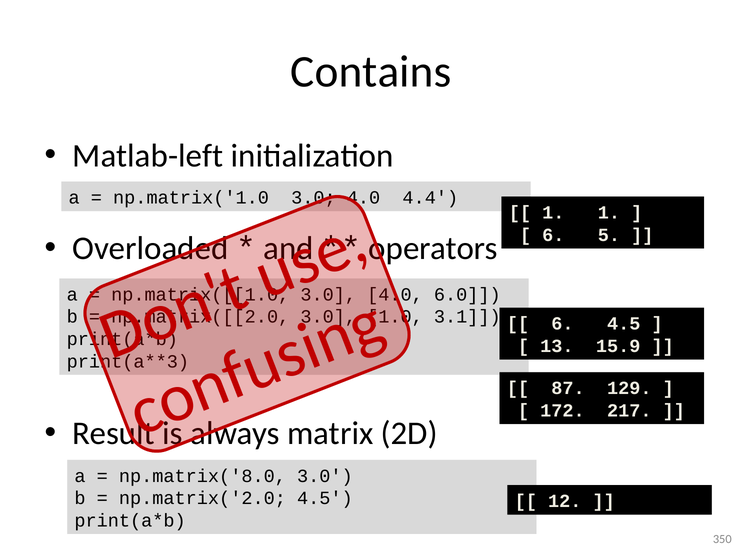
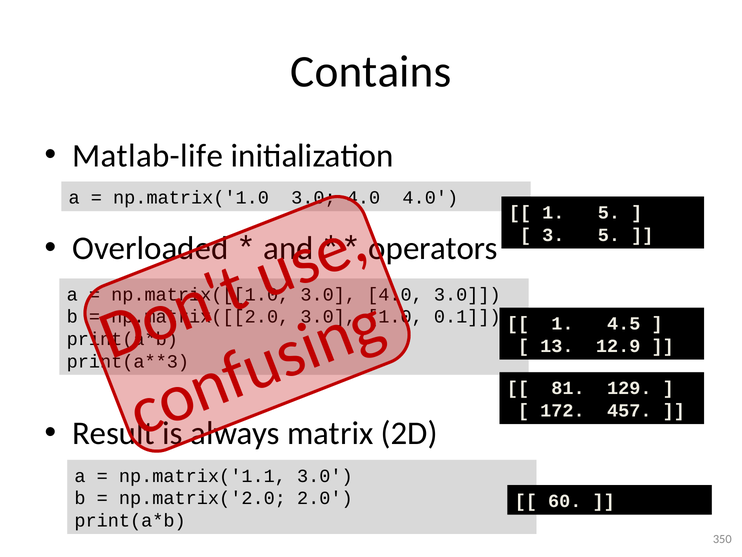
Matlab-left: Matlab-left -> Matlab-life (148, 156)
4.4: 4.4 -> 4.0 (430, 198)
1 1: 1 -> 5 (609, 213)
6: 6 -> 3 (553, 235)
6.0: 6.0 -> 3.0 (467, 294)
3.1: 3.1 -> 0.1 (467, 317)
6: 6 -> 1 (562, 324)
15.9: 15.9 -> 12.9 (618, 346)
87: 87 -> 81 (568, 388)
217: 217 -> 457 (629, 410)
np.matrix('8.0: np.matrix('8.0 -> np.matrix('1.1 (202, 475)
np.matrix('2.0 4.5: 4.5 -> 2.0 (325, 498)
12: 12 -> 60 (565, 501)
